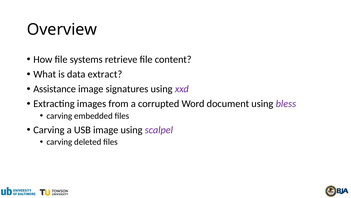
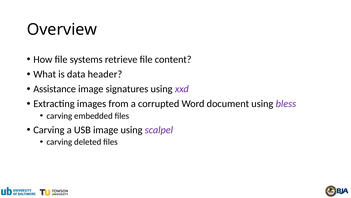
extract: extract -> header (105, 74)
